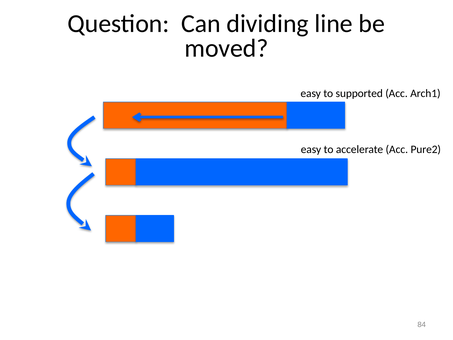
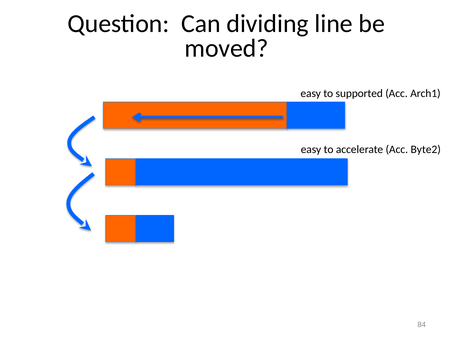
Pure2: Pure2 -> Byte2 (426, 149)
